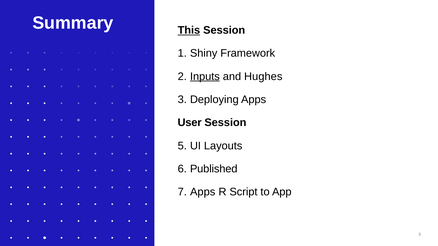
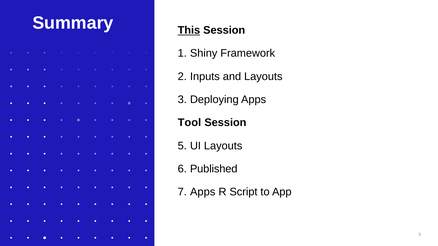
Inputs underline: present -> none (205, 77)
and Hughes: Hughes -> Layouts (263, 77)
User: User -> Tool (189, 123)
